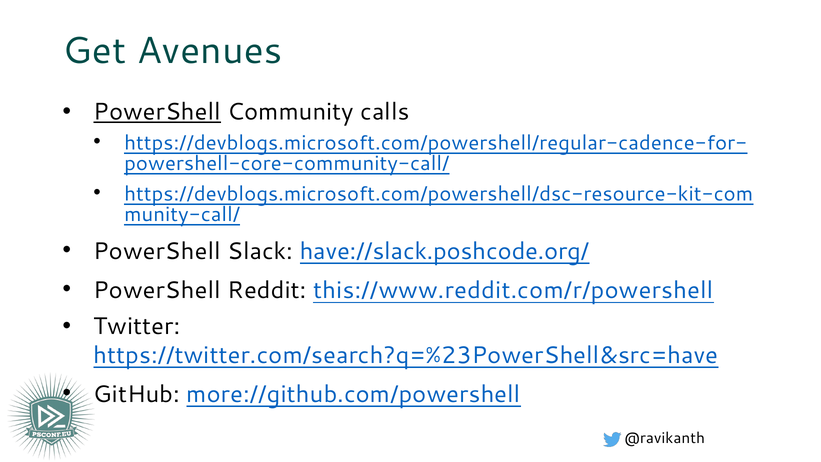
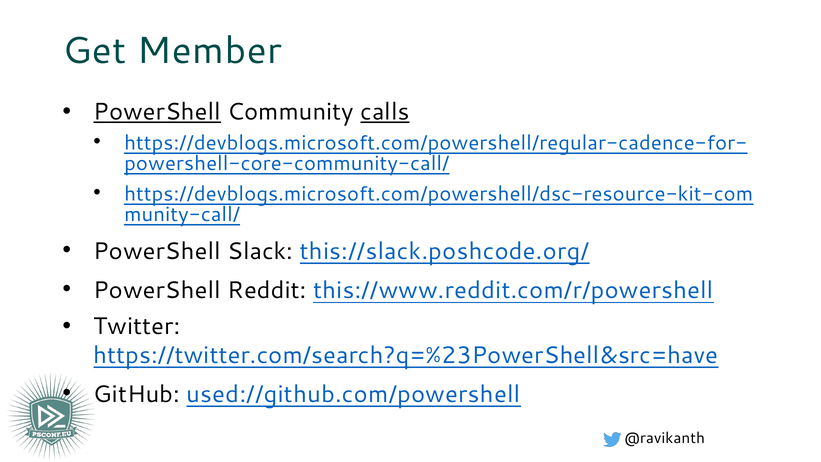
Avenues: Avenues -> Member (209, 51)
calls underline: none -> present (385, 112)
have://slack.poshcode.org/: have://slack.poshcode.org/ -> this://slack.poshcode.org/ (444, 251)
more://github.com/powershell: more://github.com/powershell -> used://github.com/powershell (353, 394)
